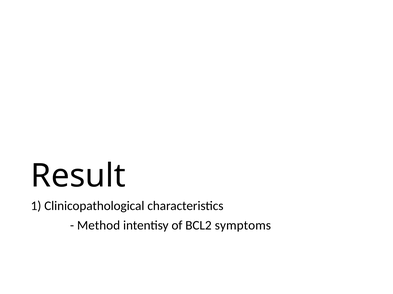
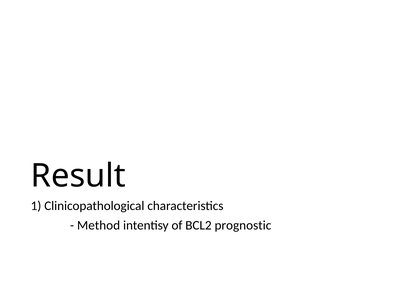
symptoms: symptoms -> prognostic (243, 226)
